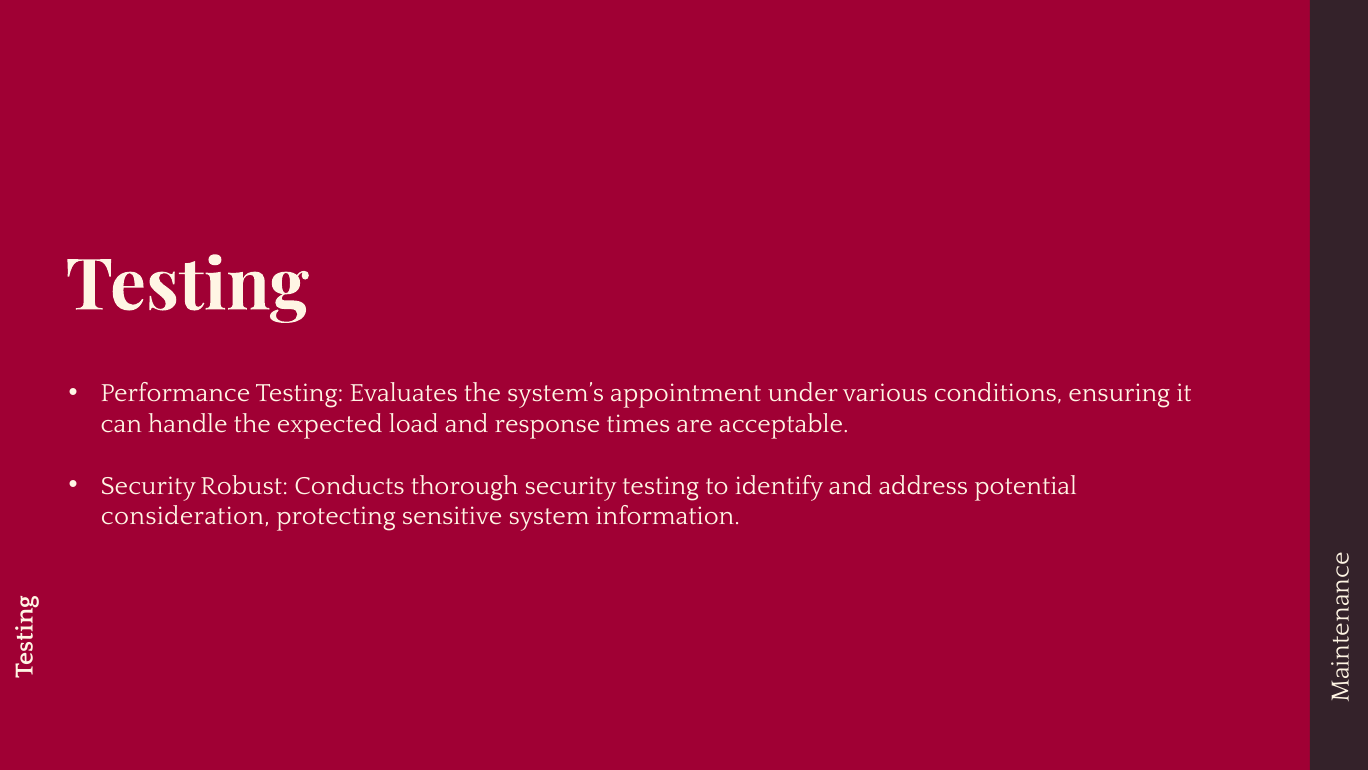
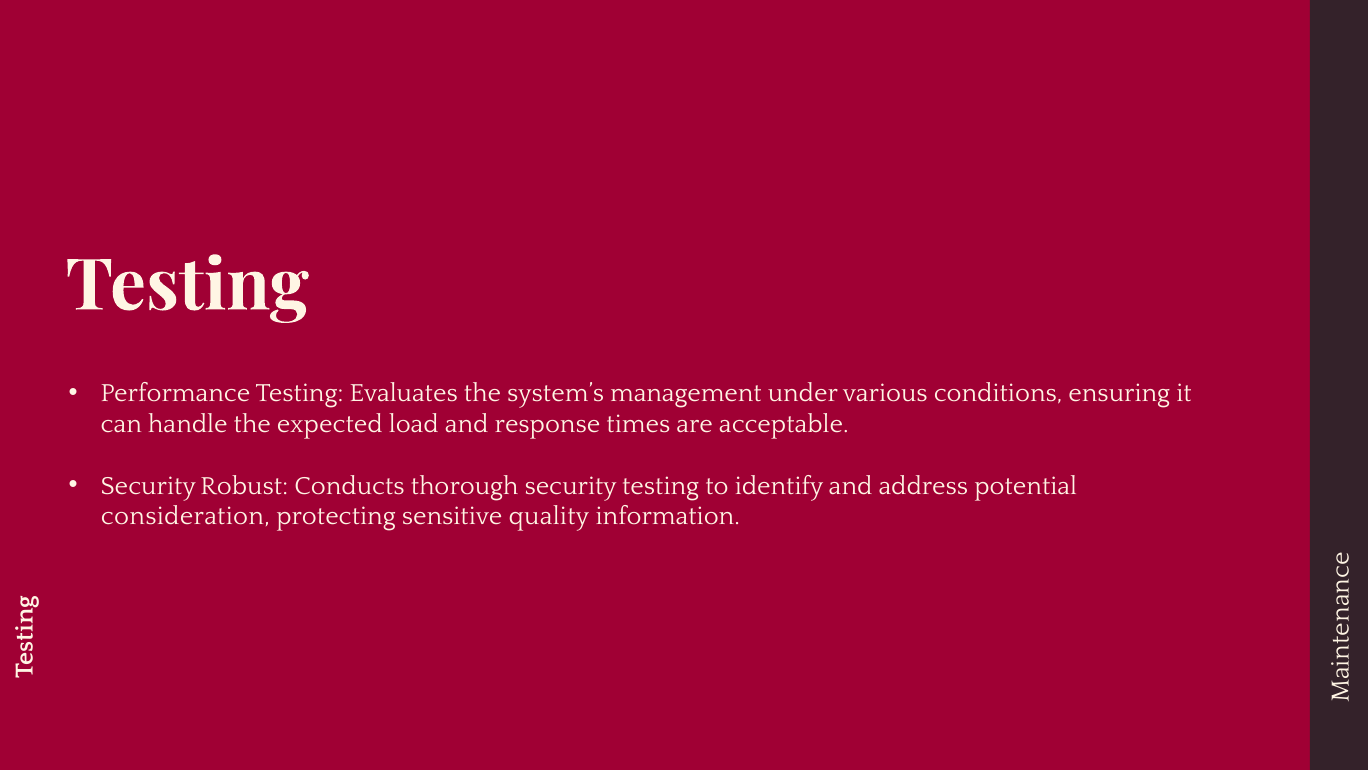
appointment: appointment -> management (686, 393)
system: system -> quality (549, 516)
